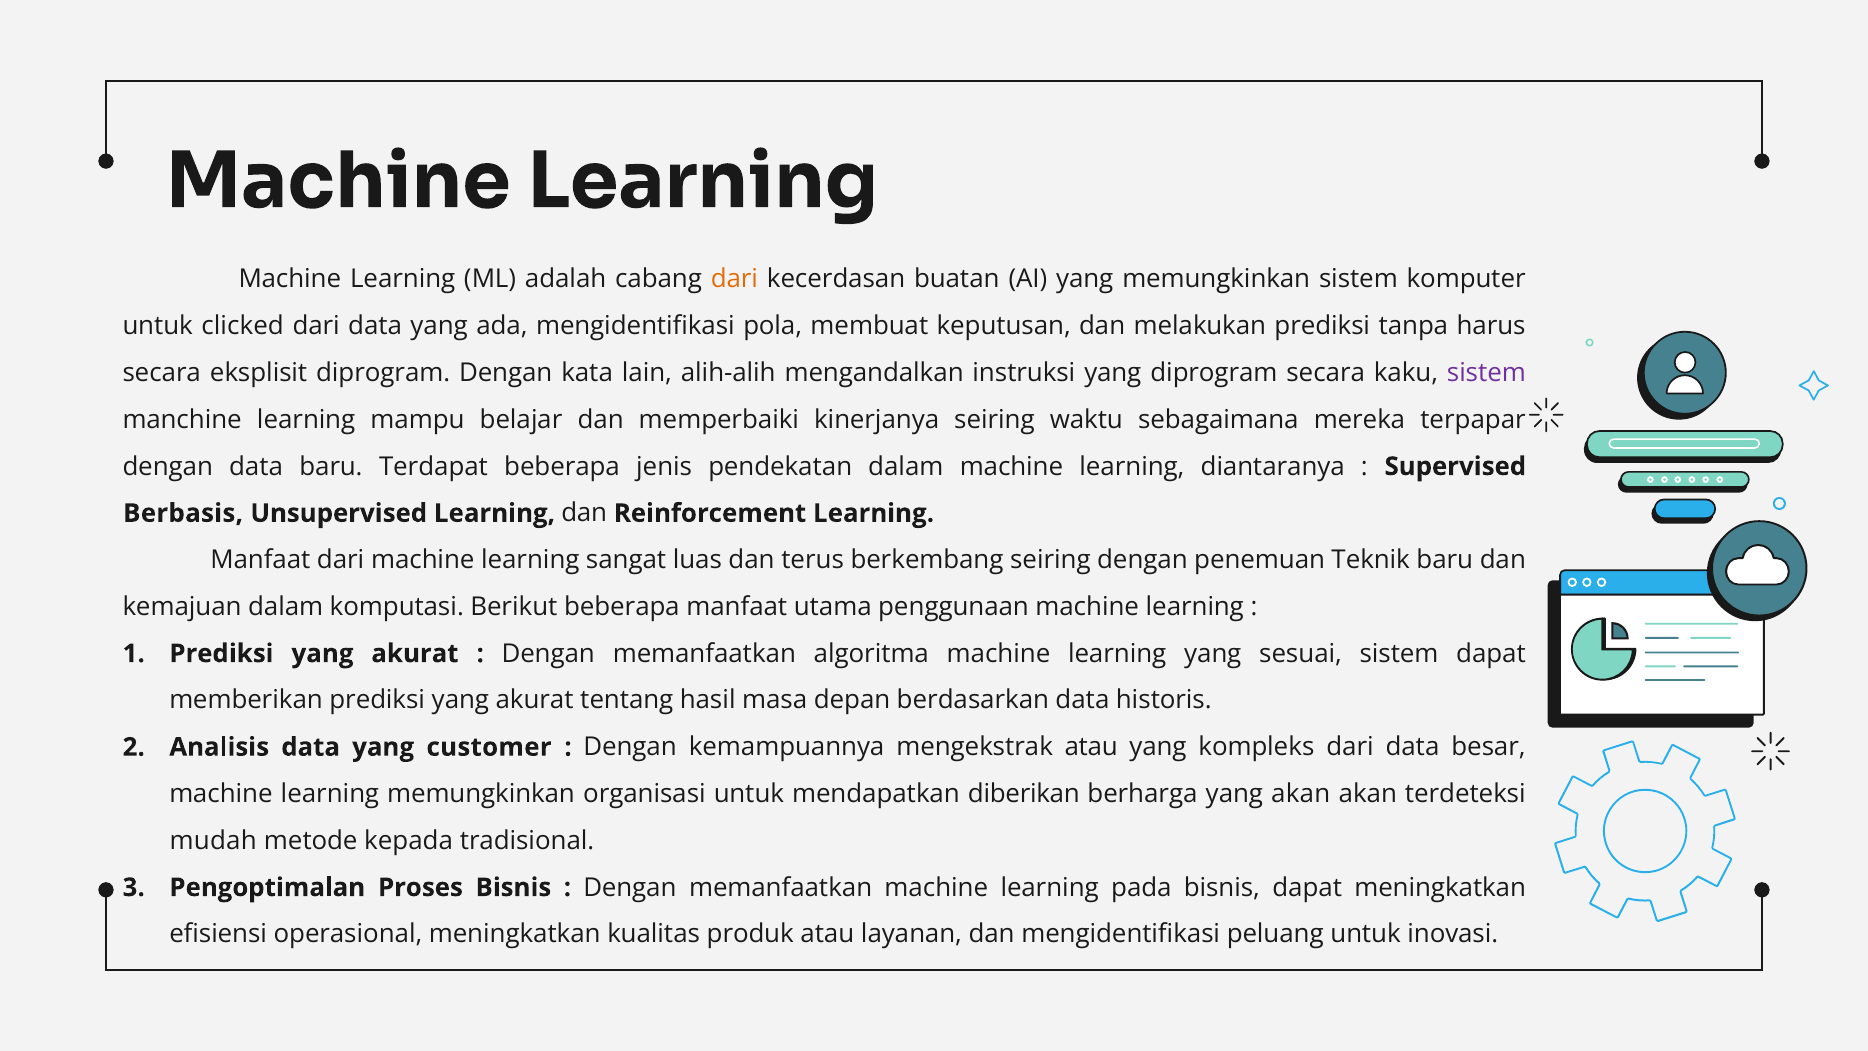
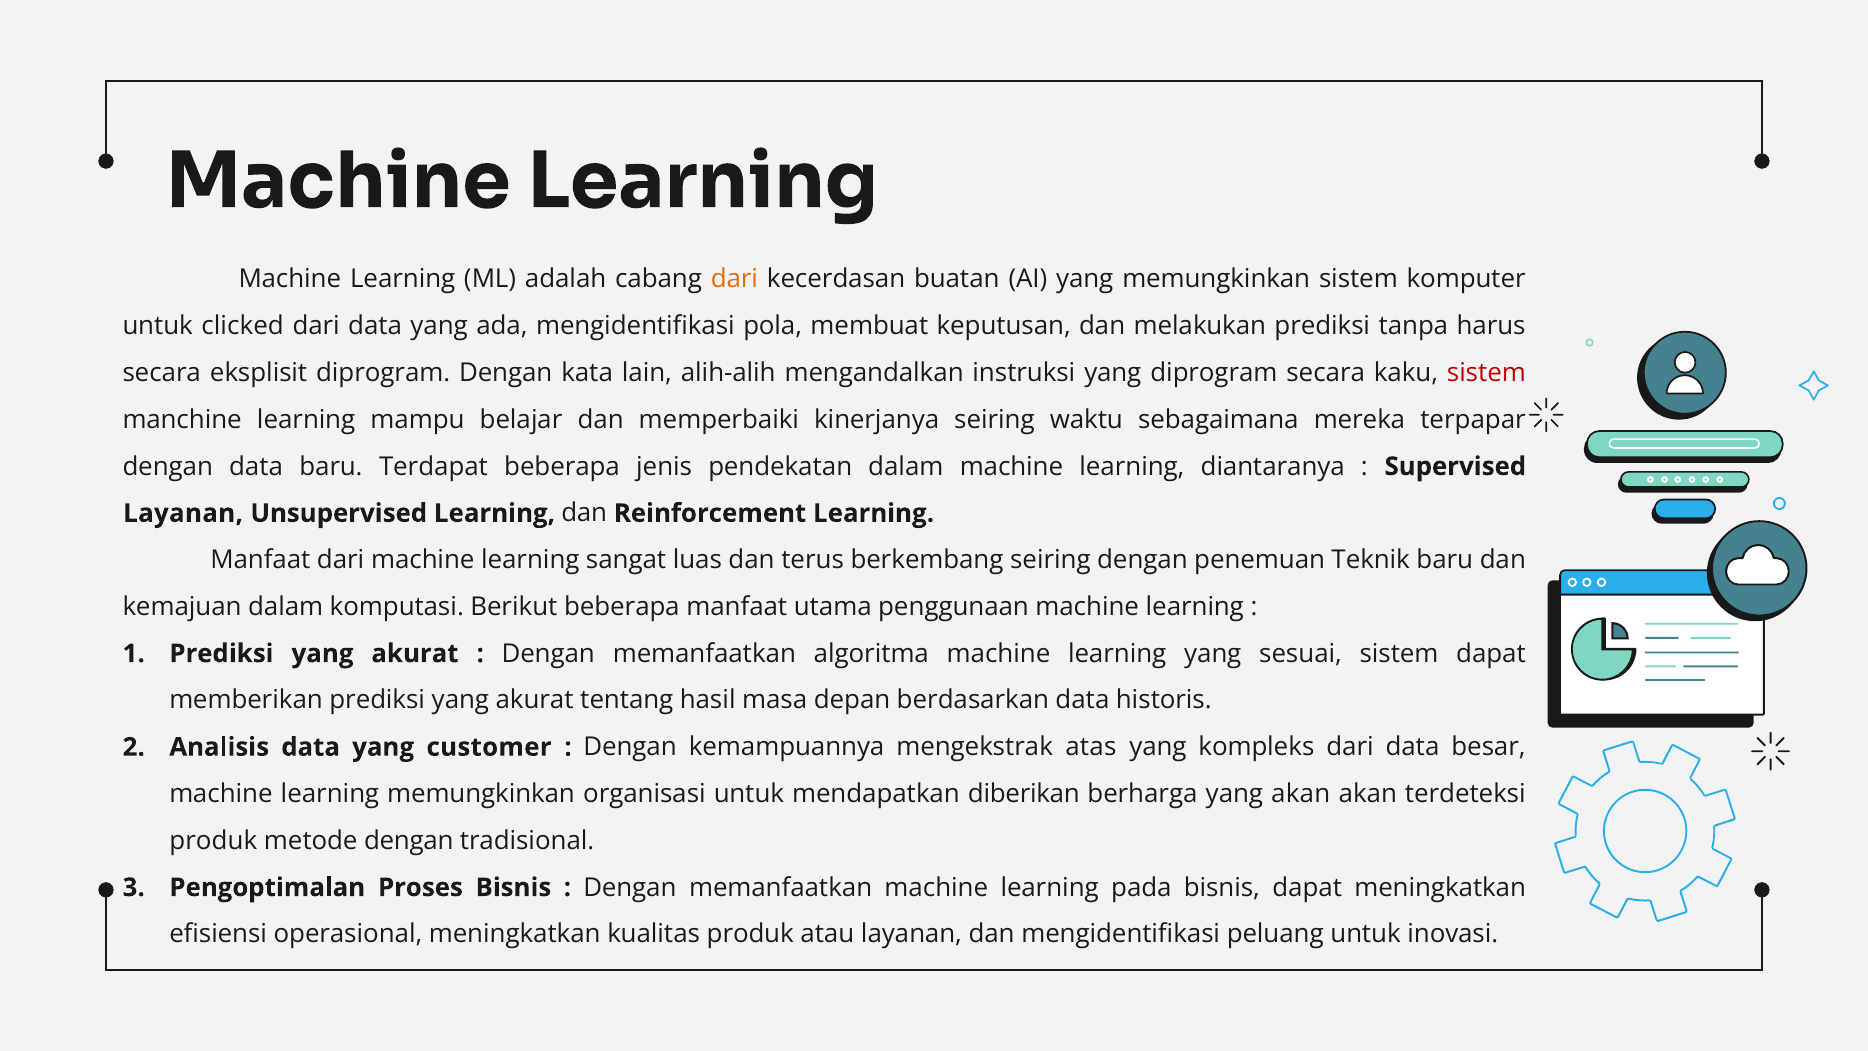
sistem colour: purple -> red (1486, 373)
Berbasis: Berbasis -> Layanan (183, 513)
mengekstrak atau: atau -> atas (1091, 747)
mudah: mudah -> produk (213, 841)
metode kepada: kepada -> dengan (409, 841)
